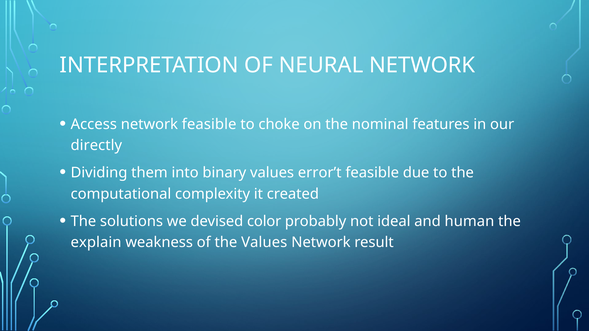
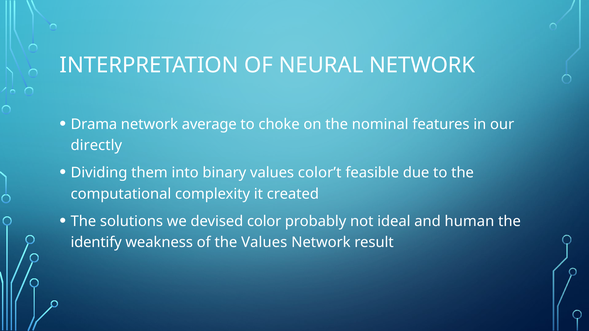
Access: Access -> Drama (94, 124)
network feasible: feasible -> average (209, 124)
error’t: error’t -> color’t (320, 173)
explain: explain -> identify (96, 243)
